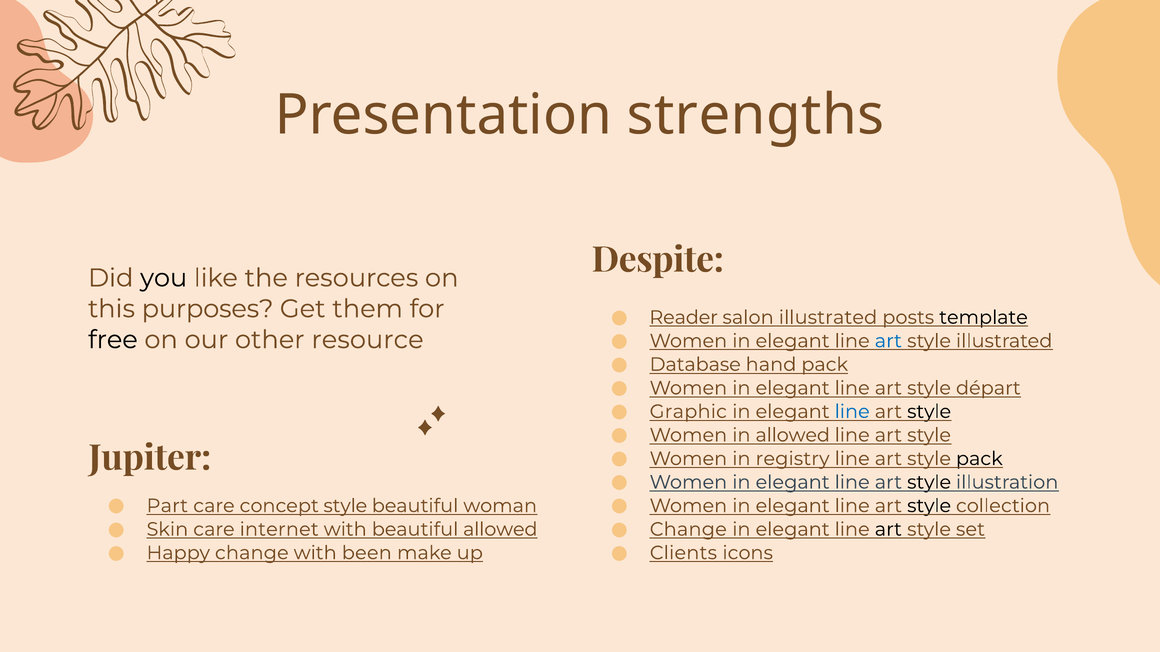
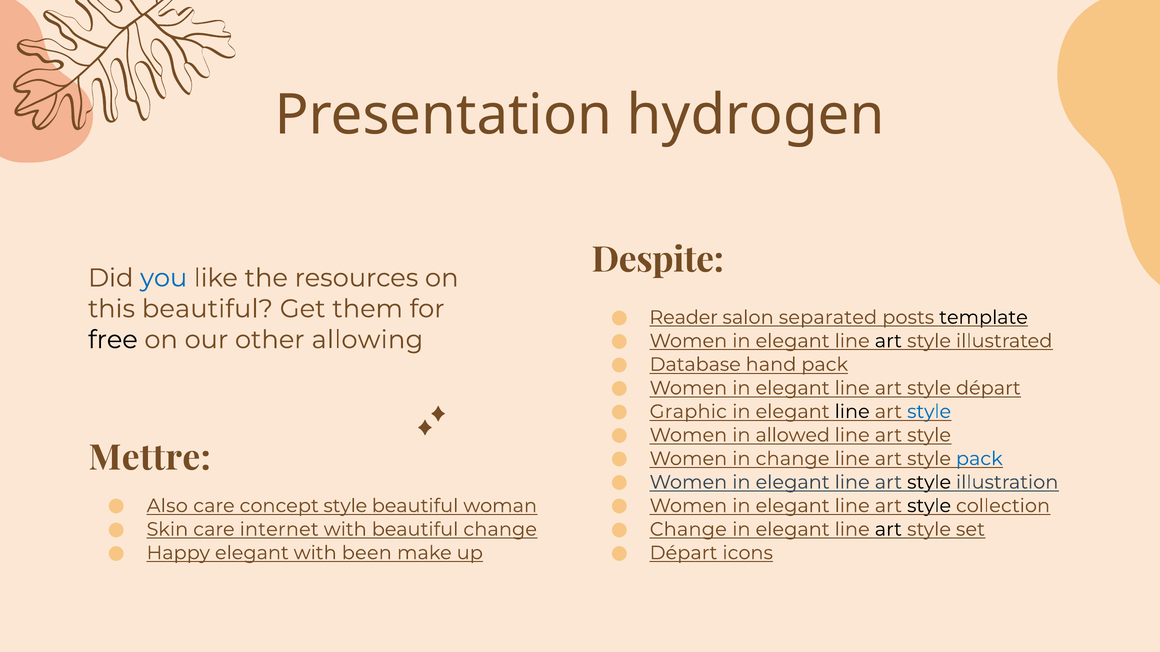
strengths: strengths -> hydrogen (756, 115)
you colour: black -> blue (164, 278)
this purposes: purposes -> beautiful (207, 309)
salon illustrated: illustrated -> separated (828, 318)
art colour: blue -> black (888, 341)
resource: resource -> allowing (367, 340)
line colour: blue -> black (852, 412)
style colour: black -> blue (929, 412)
Jupiter: Jupiter -> Mettre (150, 458)
in registry: registry -> change (793, 459)
pack colour: black -> blue (979, 459)
Part: Part -> Also (167, 506)
beautiful allowed: allowed -> change (500, 530)
Happy change: change -> elegant (252, 553)
Clients: Clients -> Départ (684, 553)
